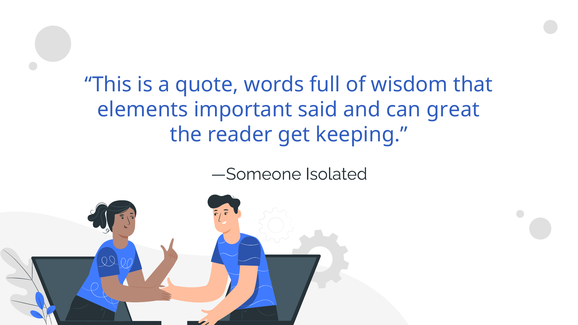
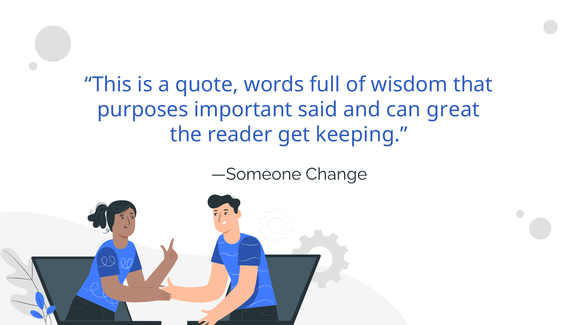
elements: elements -> purposes (143, 110)
Isolated: Isolated -> Change (336, 174)
